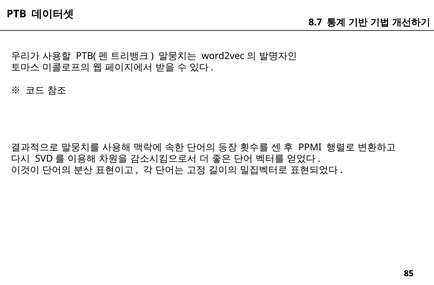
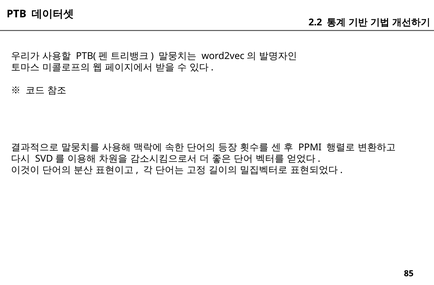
8.7: 8.7 -> 2.2 (315, 22)
